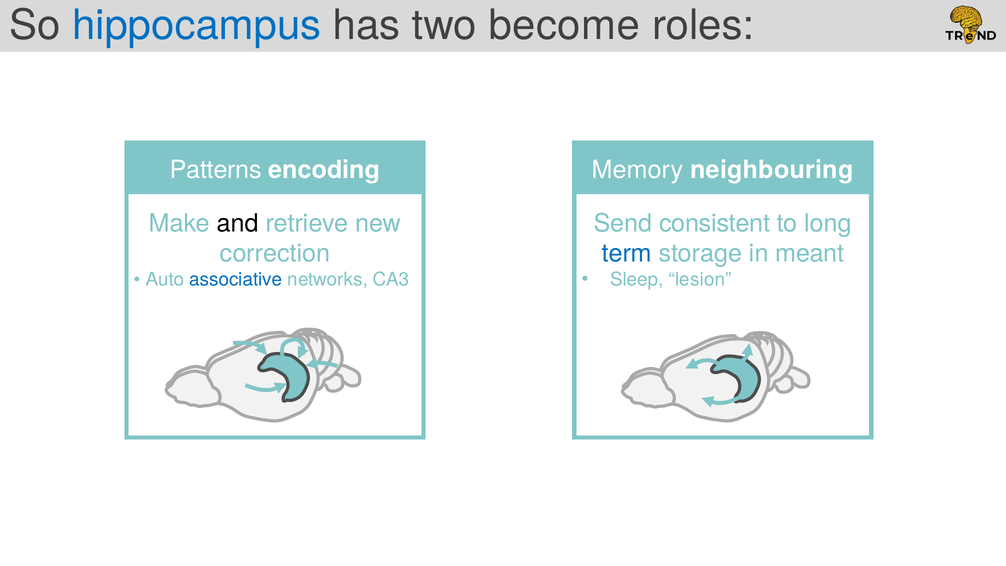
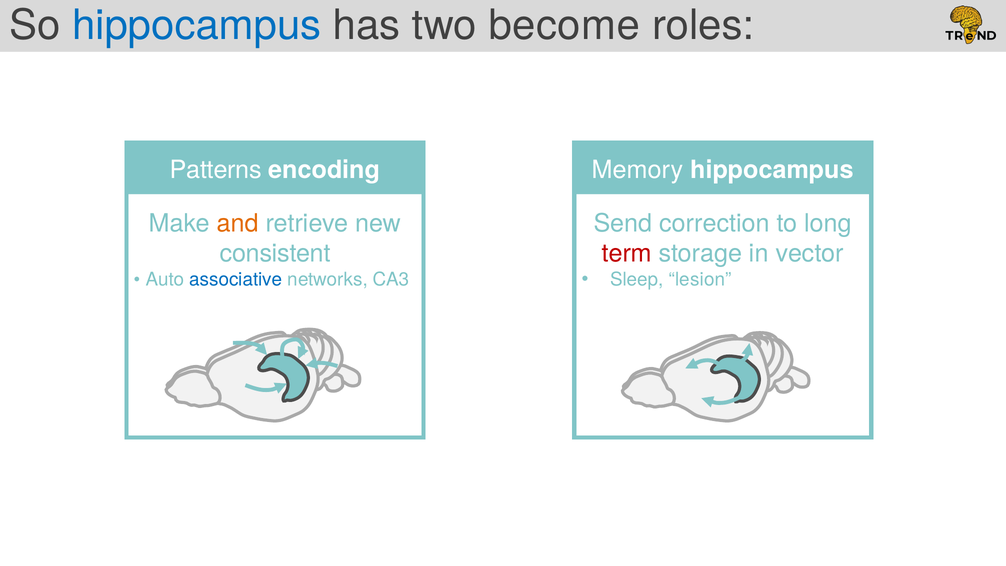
Memory neighbouring: neighbouring -> hippocampus (772, 170)
and colour: black -> orange (238, 223)
consistent: consistent -> correction (714, 223)
correction: correction -> consistent (275, 253)
term colour: blue -> red (627, 253)
meant: meant -> vector (810, 253)
